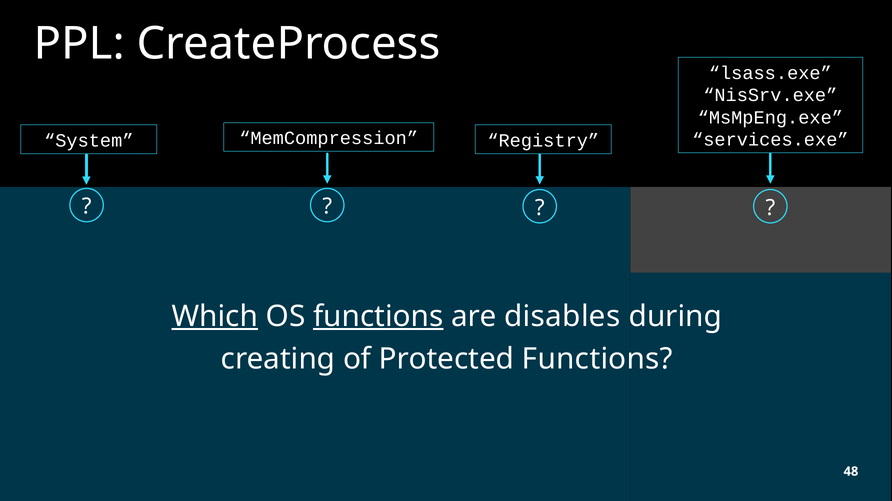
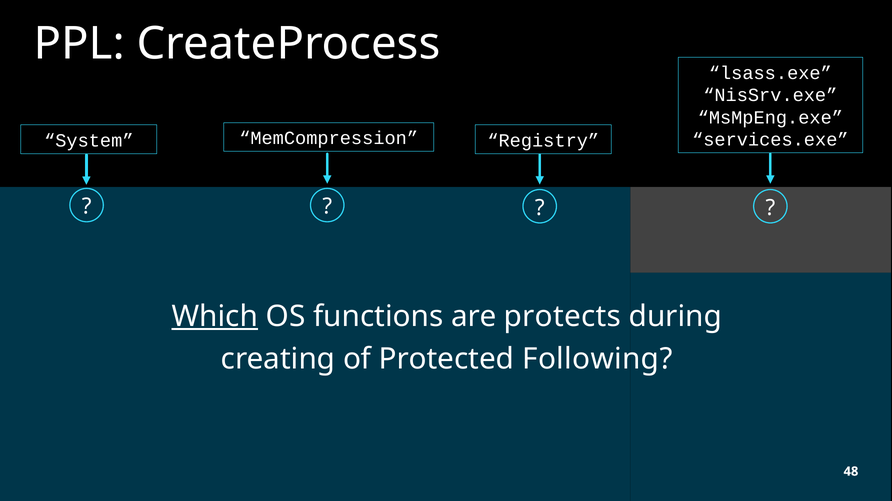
functions underline: present -> none (378, 317)
disables: disables -> protects (562, 317)
Protected Functions: Functions -> Following (597, 360)
